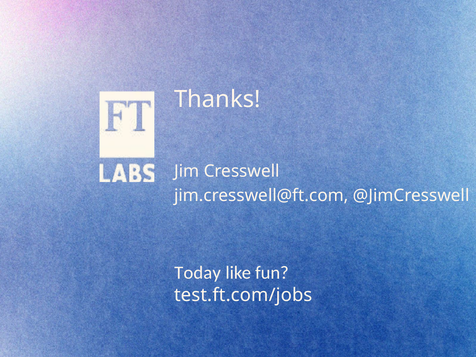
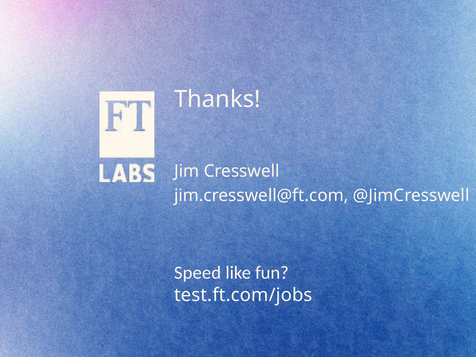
Today: Today -> Speed (198, 273)
